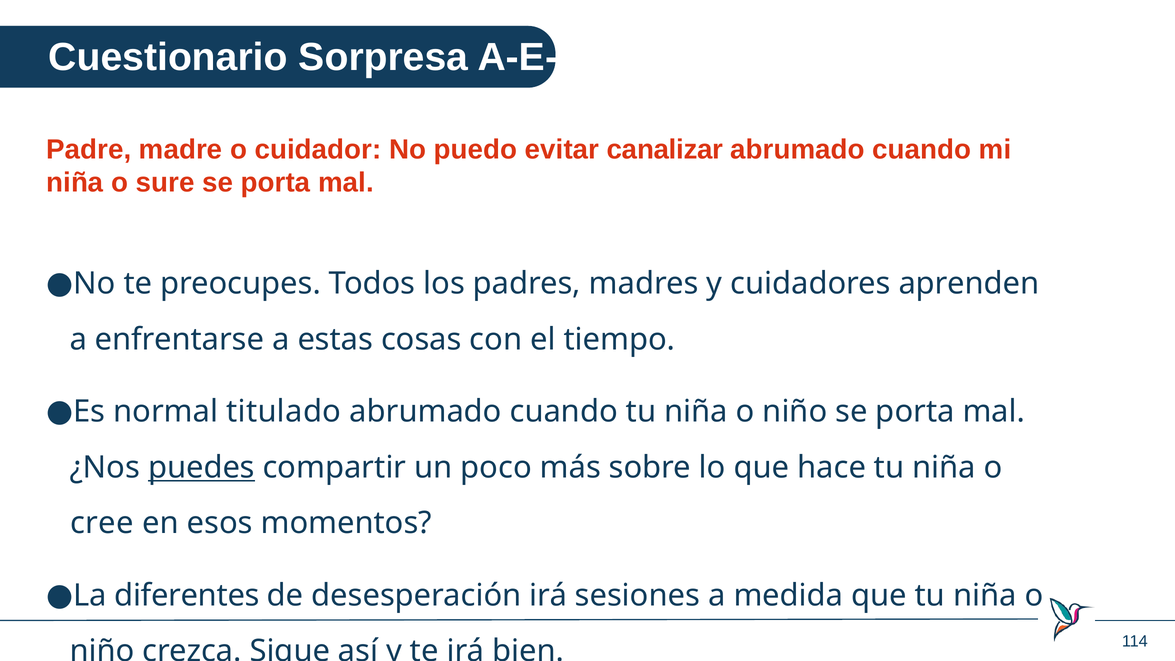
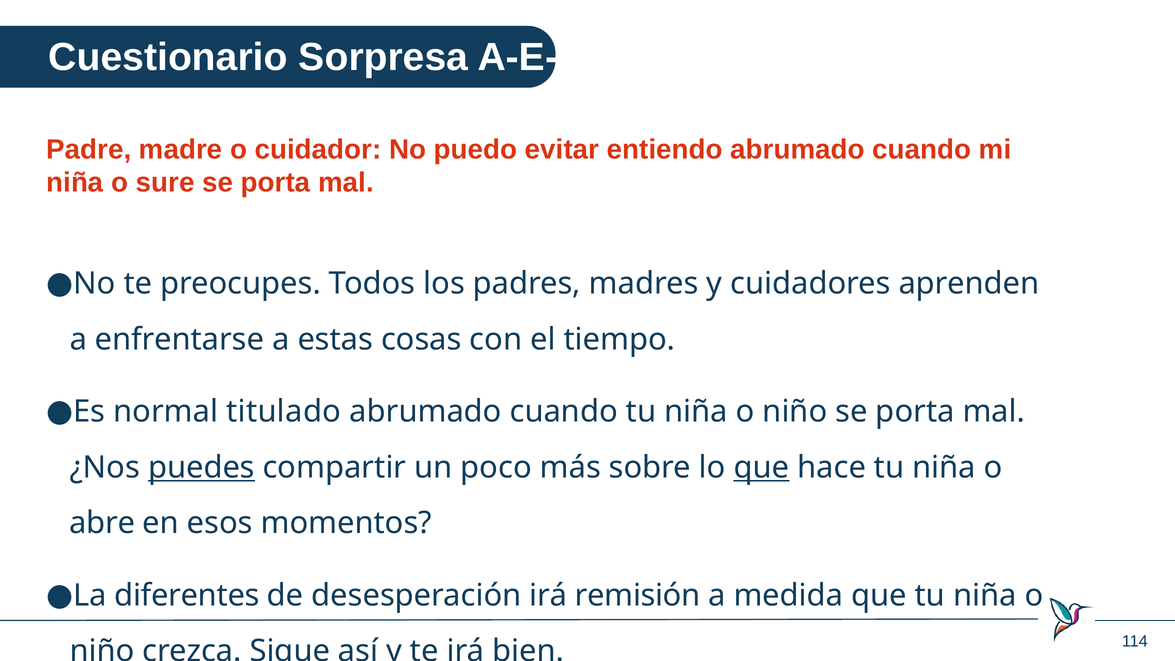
canalizar: canalizar -> entiendo (665, 149)
que underline: none -> present (761, 467)
cree: cree -> abre (102, 523)
sesiones: sesiones -> remisión (638, 595)
